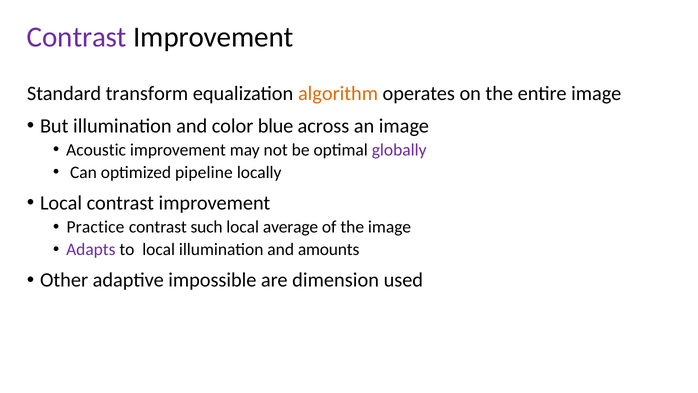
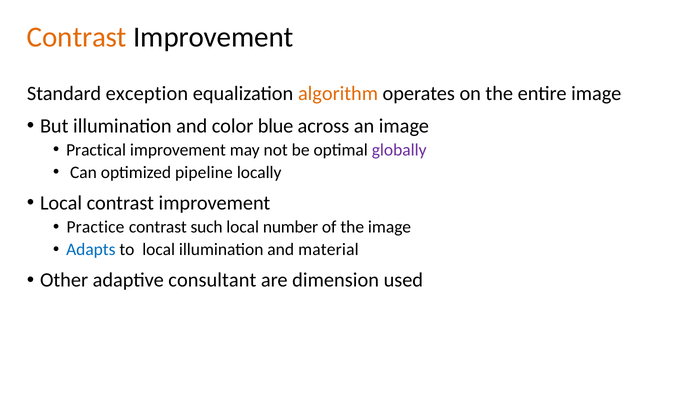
Contrast colour: purple -> orange (77, 37)
transform: transform -> exception (147, 94)
Acoustic: Acoustic -> Practical (96, 150)
average: average -> number (291, 227)
Adapts colour: purple -> blue (91, 249)
amounts: amounts -> material (328, 249)
impossible: impossible -> consultant (212, 280)
